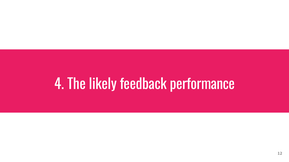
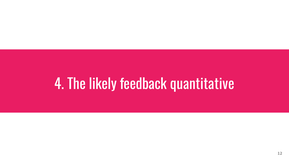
performance: performance -> quantitative (202, 85)
